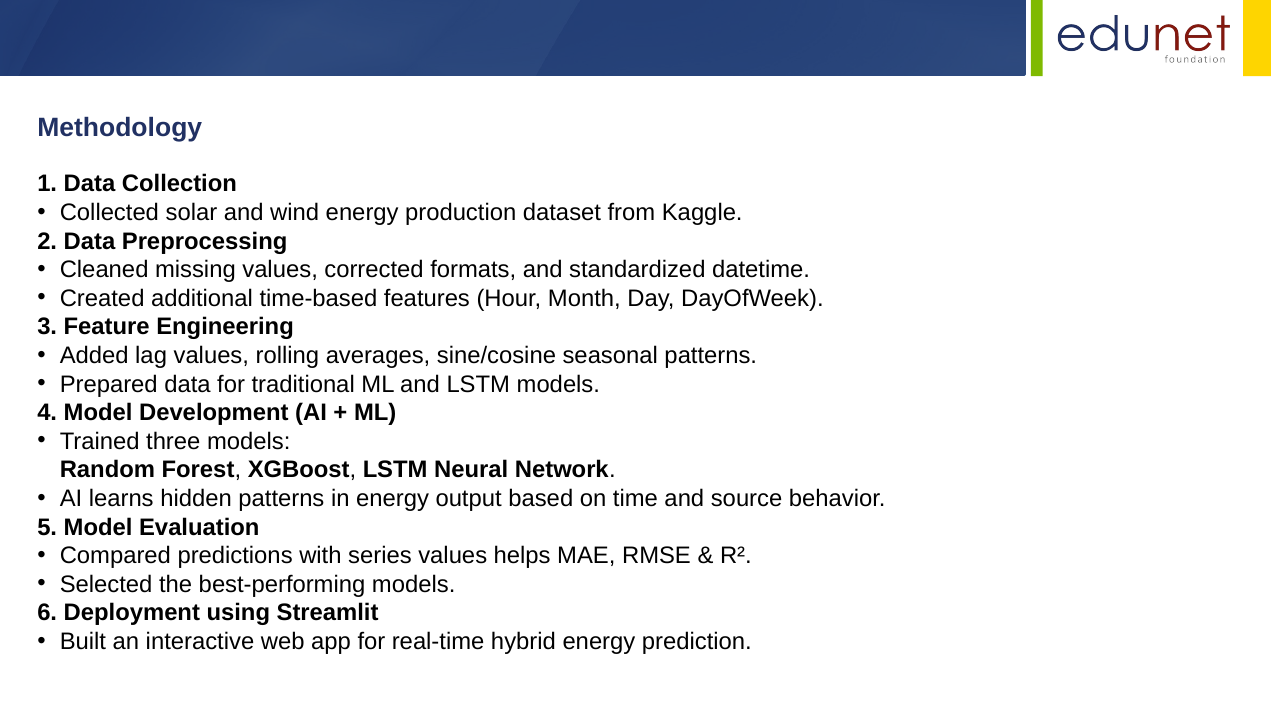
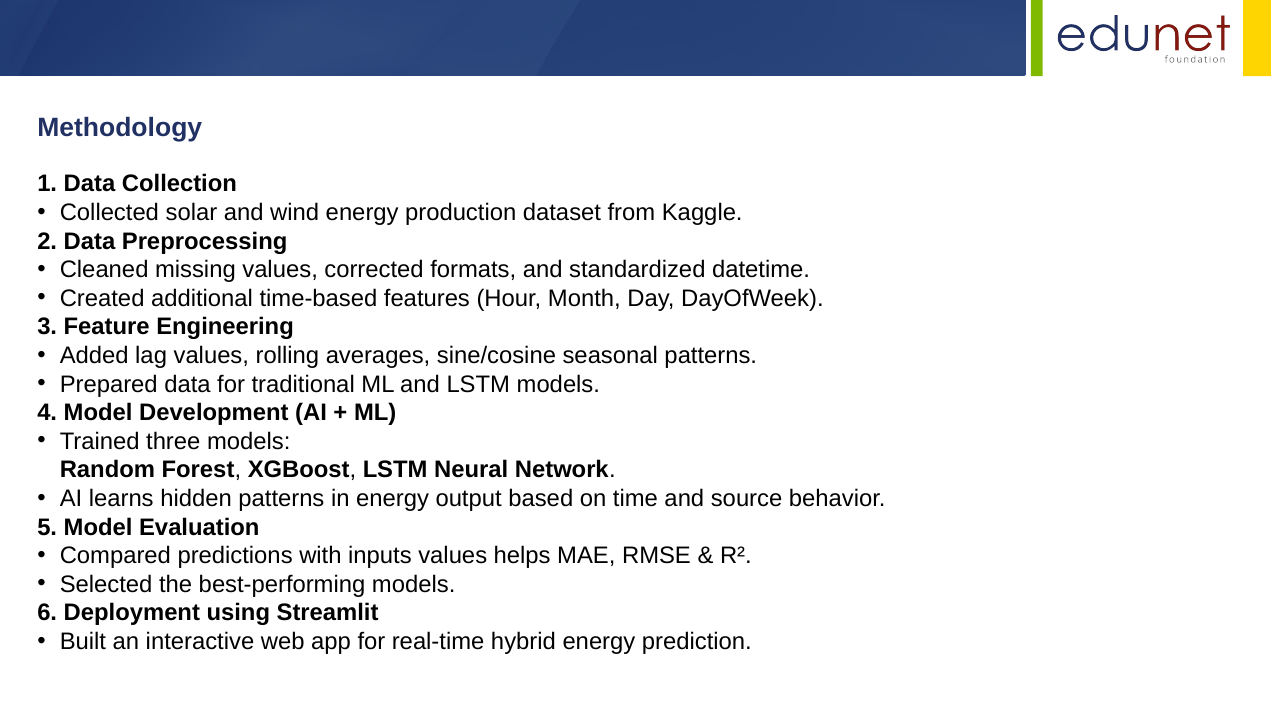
series: series -> inputs (380, 556)
